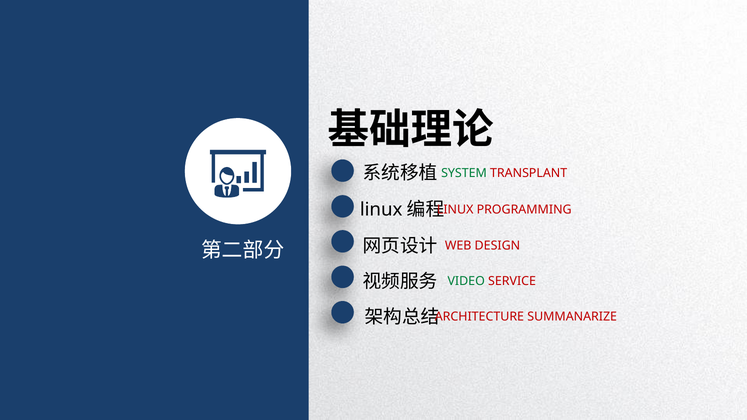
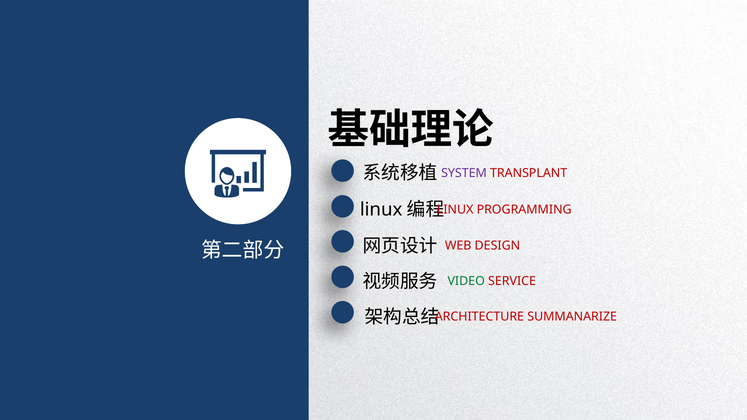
SYSTEM colour: green -> purple (464, 173)
